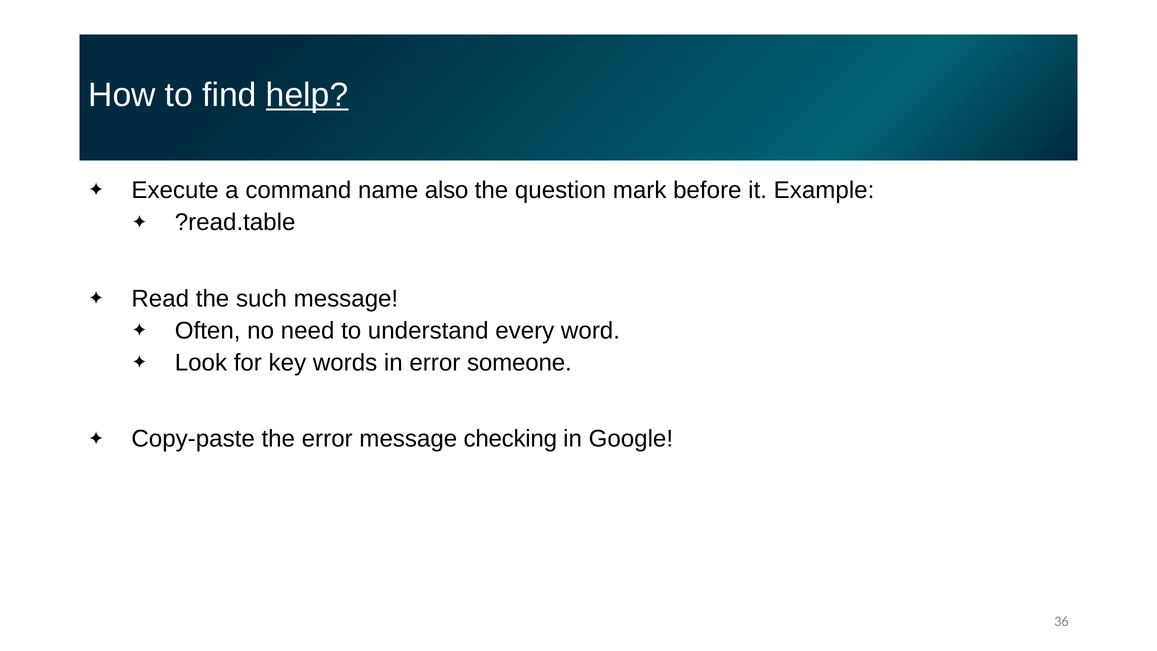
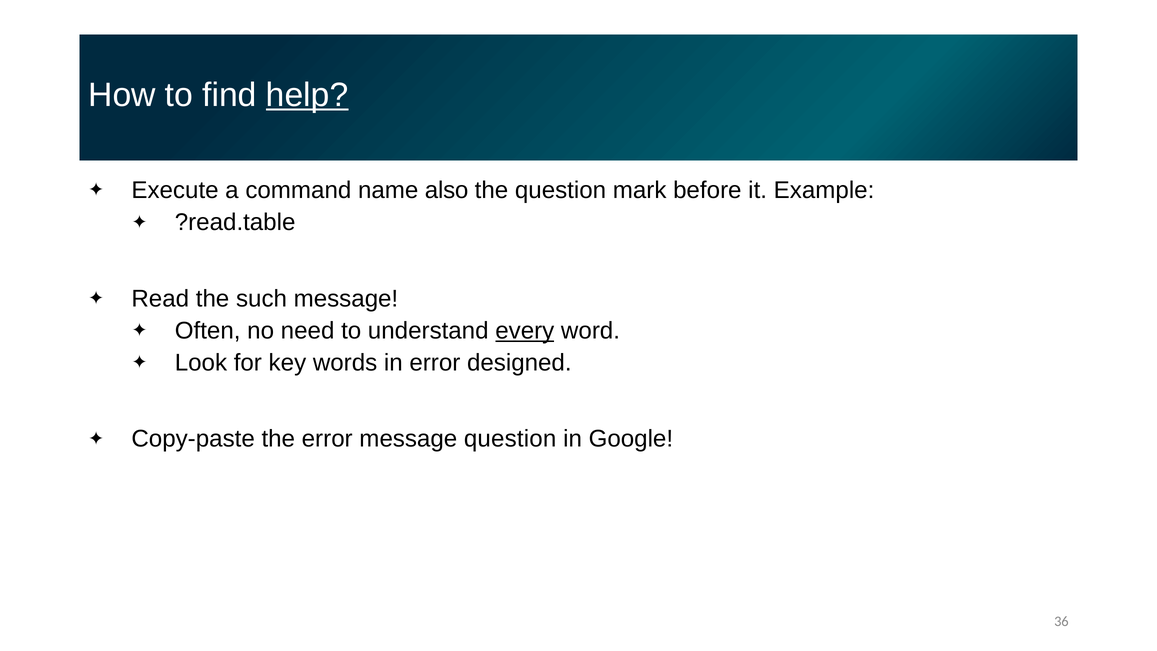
every underline: none -> present (525, 331)
someone: someone -> designed (519, 363)
message checking: checking -> question (510, 439)
